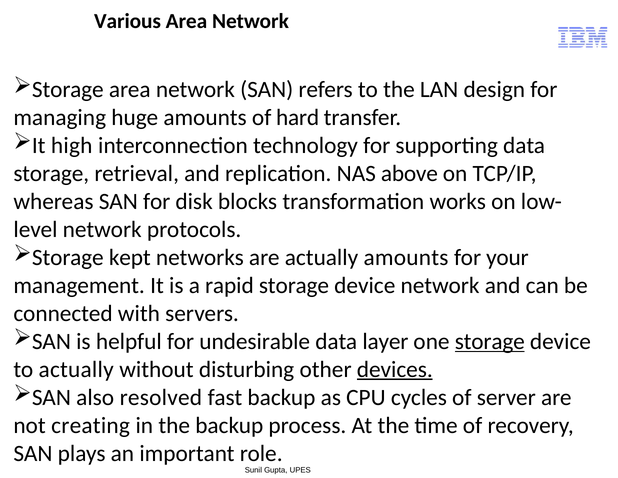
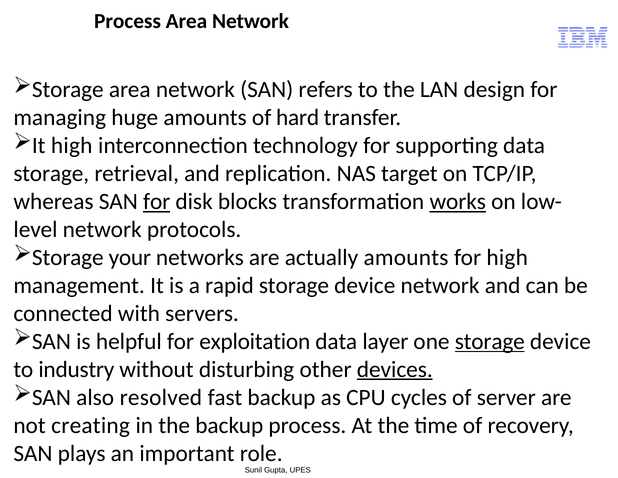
Various: Various -> Process (128, 21)
above: above -> target (409, 174)
for underline: none -> present (157, 202)
works underline: none -> present (458, 202)
kept: kept -> your (130, 258)
for your: your -> high (507, 258)
undesirable: undesirable -> exploitation (255, 341)
to actually: actually -> industry (76, 369)
